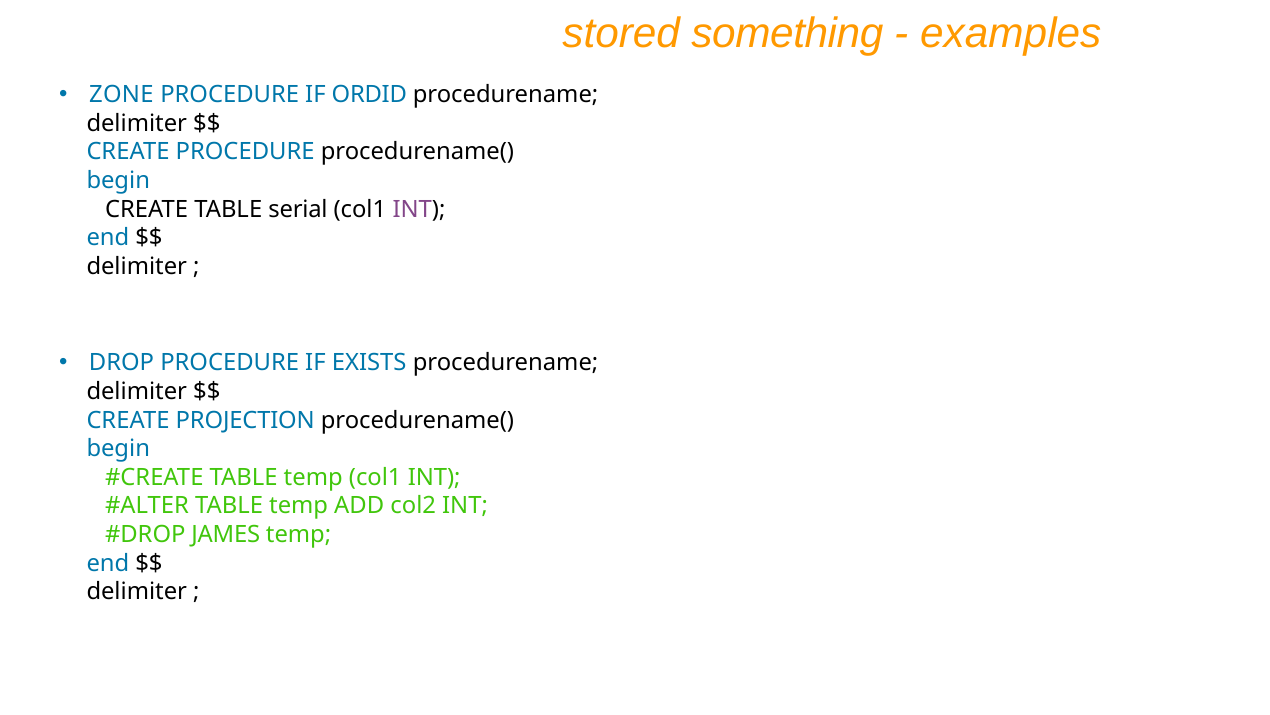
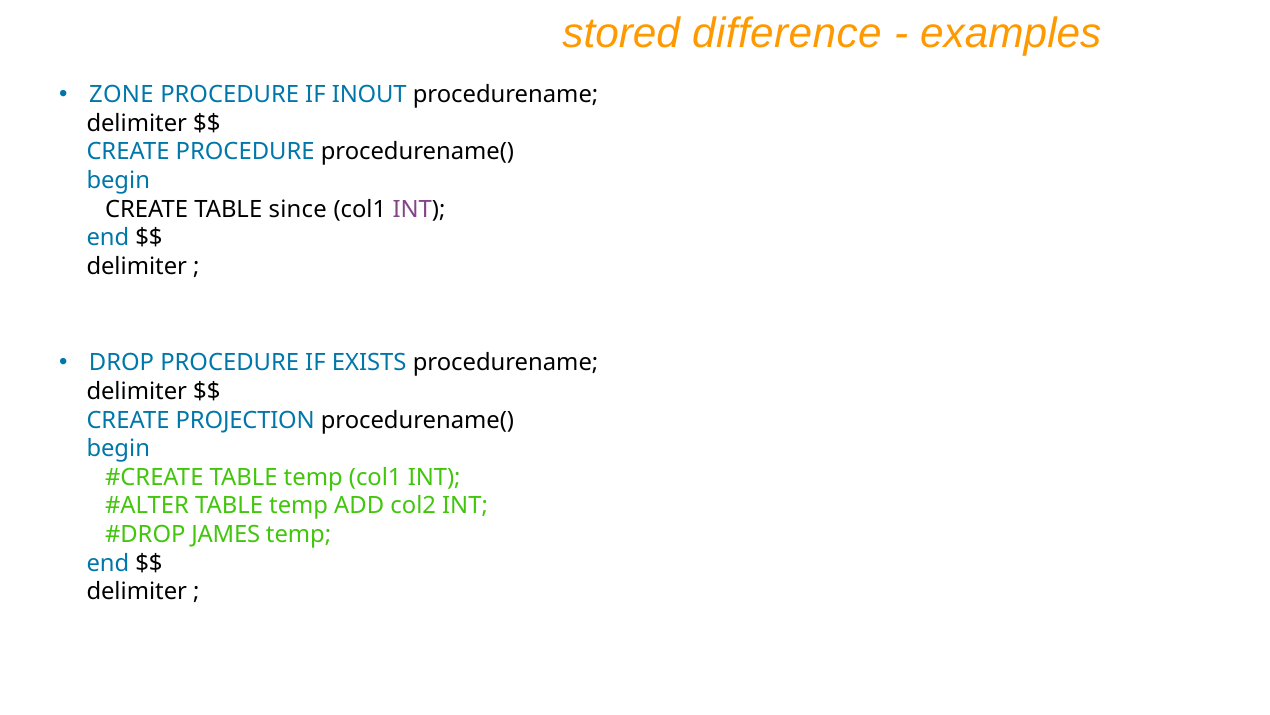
something: something -> difference (787, 33)
ORDID: ORDID -> INOUT (369, 95)
serial: serial -> since (298, 209)
